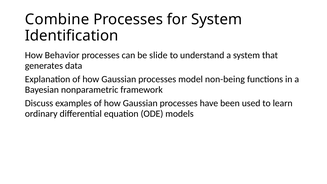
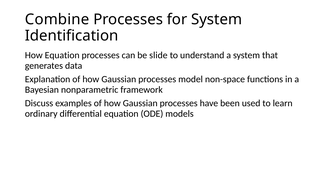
How Behavior: Behavior -> Equation (62, 55)
non-being: non-being -> non-space (225, 79)
